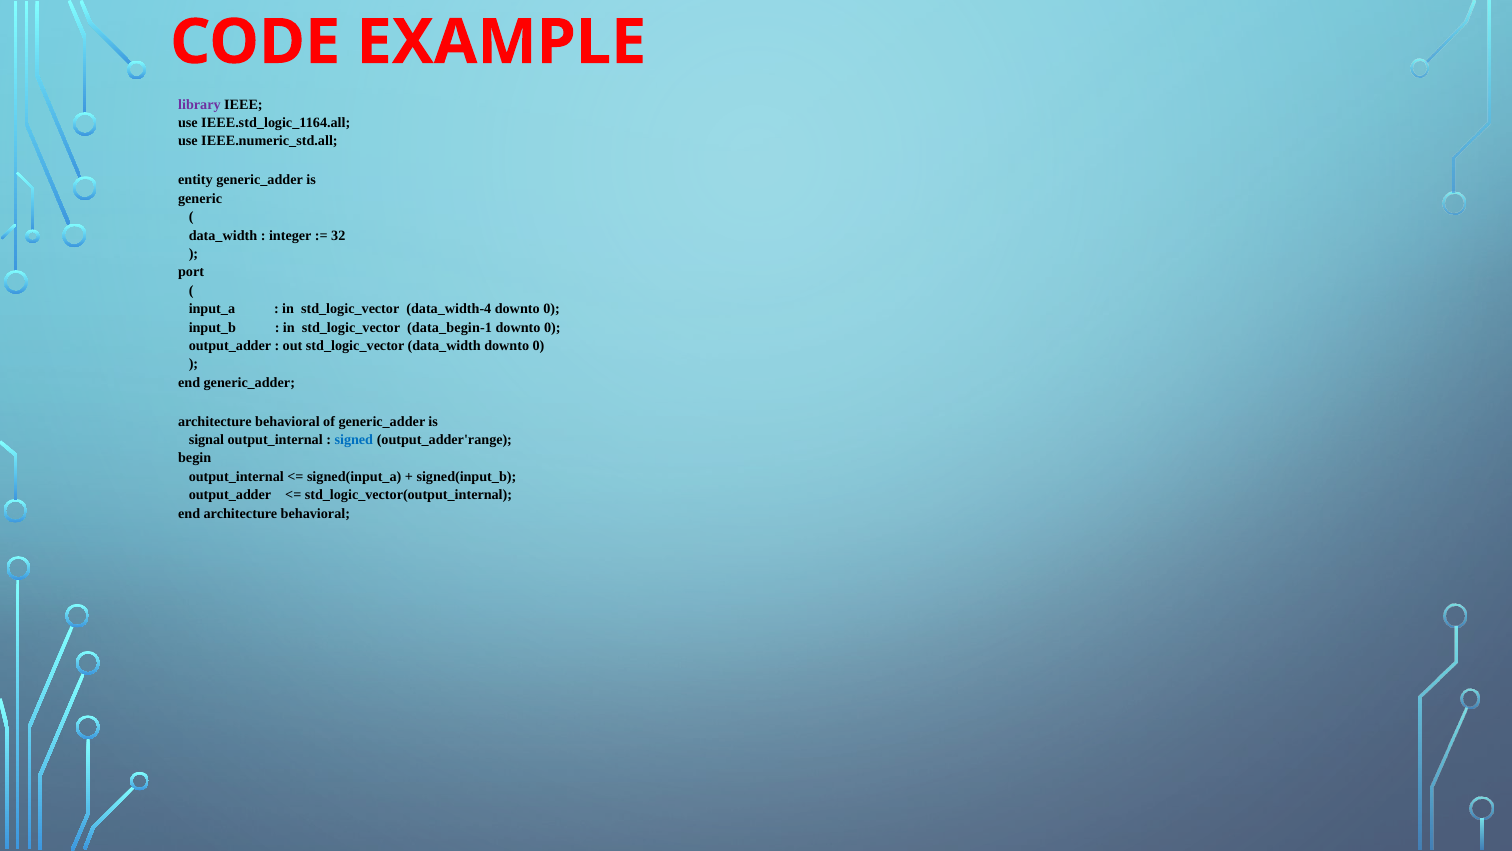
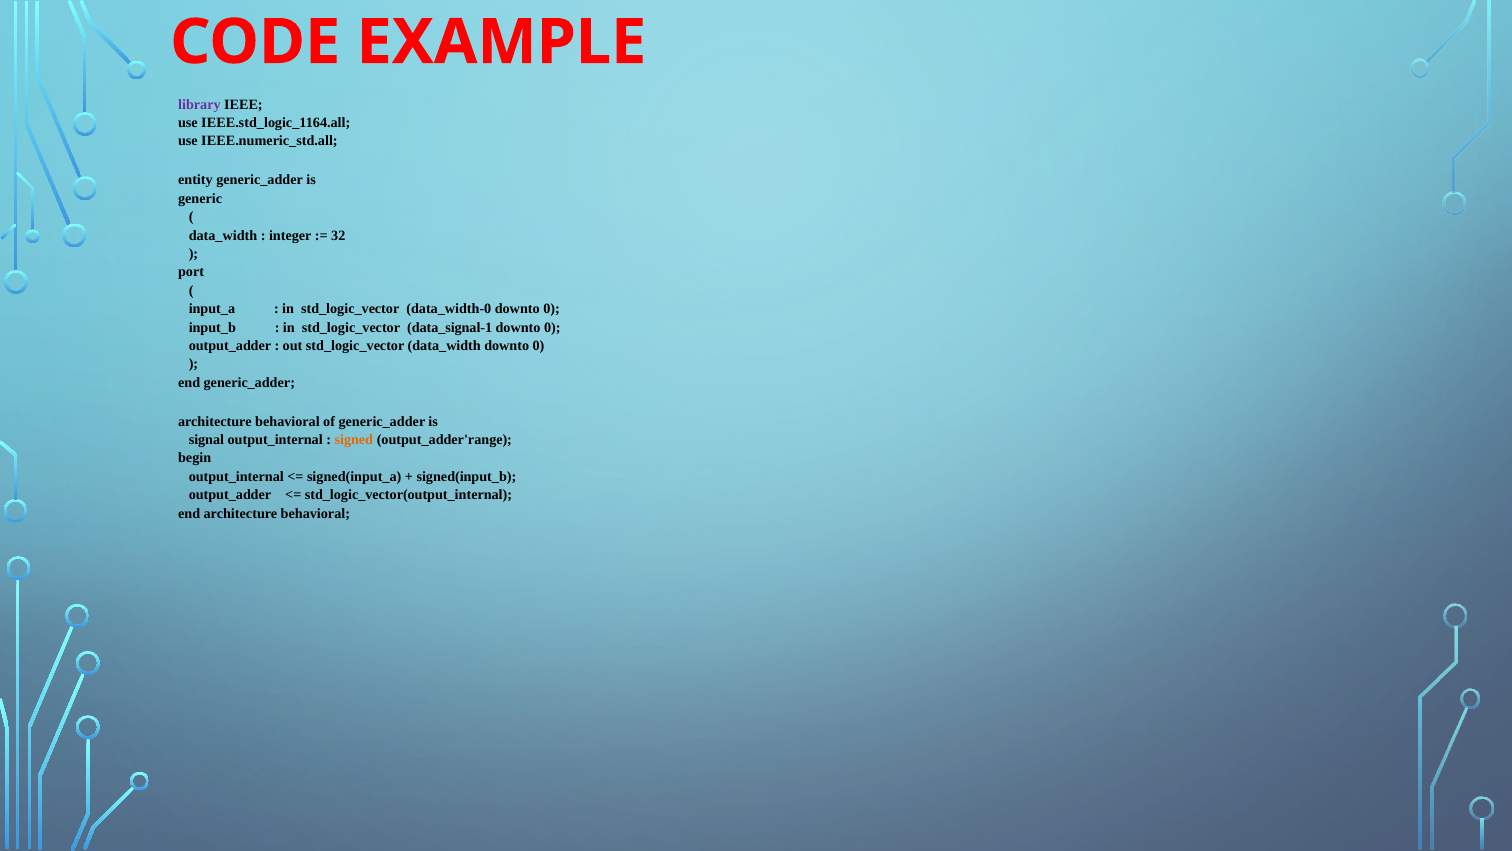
data_width-4: data_width-4 -> data_width-0 (449, 309)
data_begin-1: data_begin-1 -> data_signal-1 (450, 327)
signed colour: blue -> orange (354, 440)
